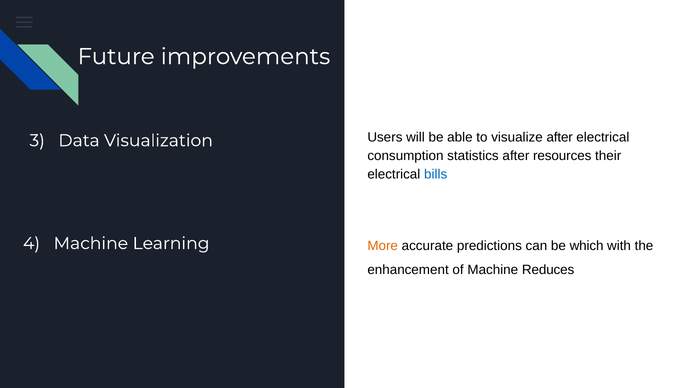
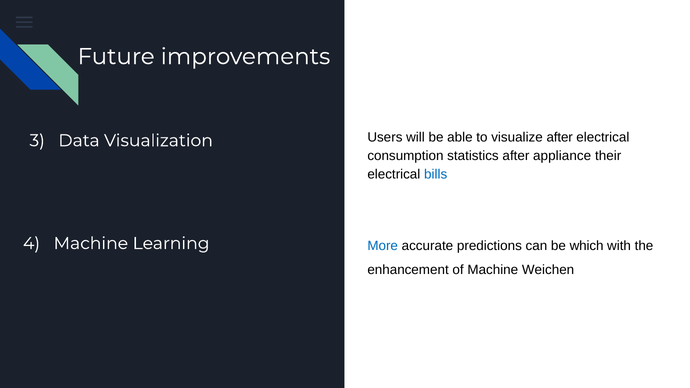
resources: resources -> appliance (562, 156)
More colour: orange -> blue (383, 246)
Reduces: Reduces -> Weichen (548, 270)
